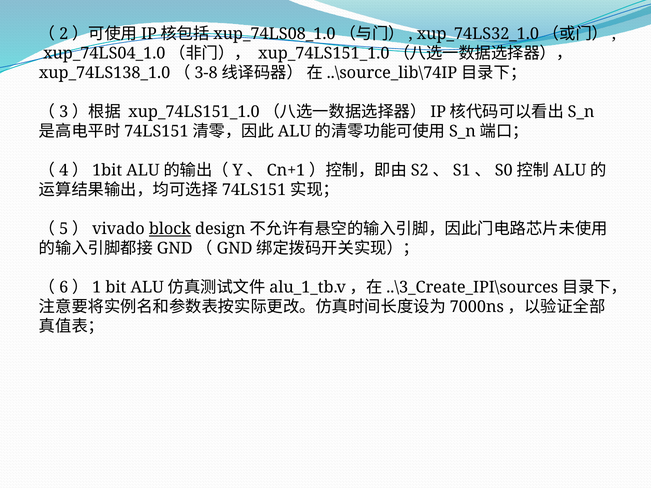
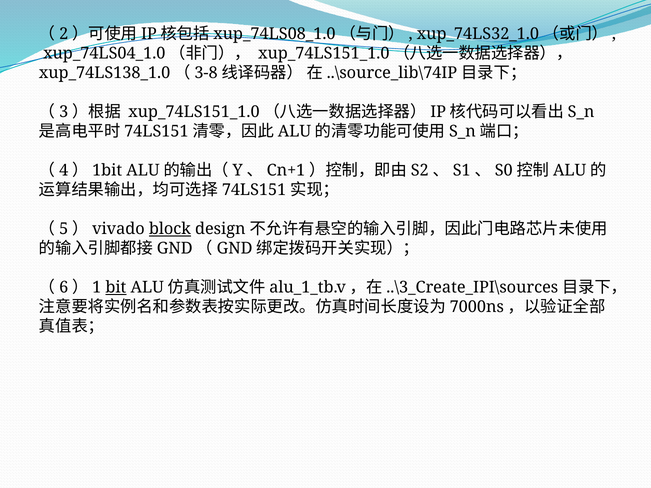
bit underline: none -> present (116, 288)
